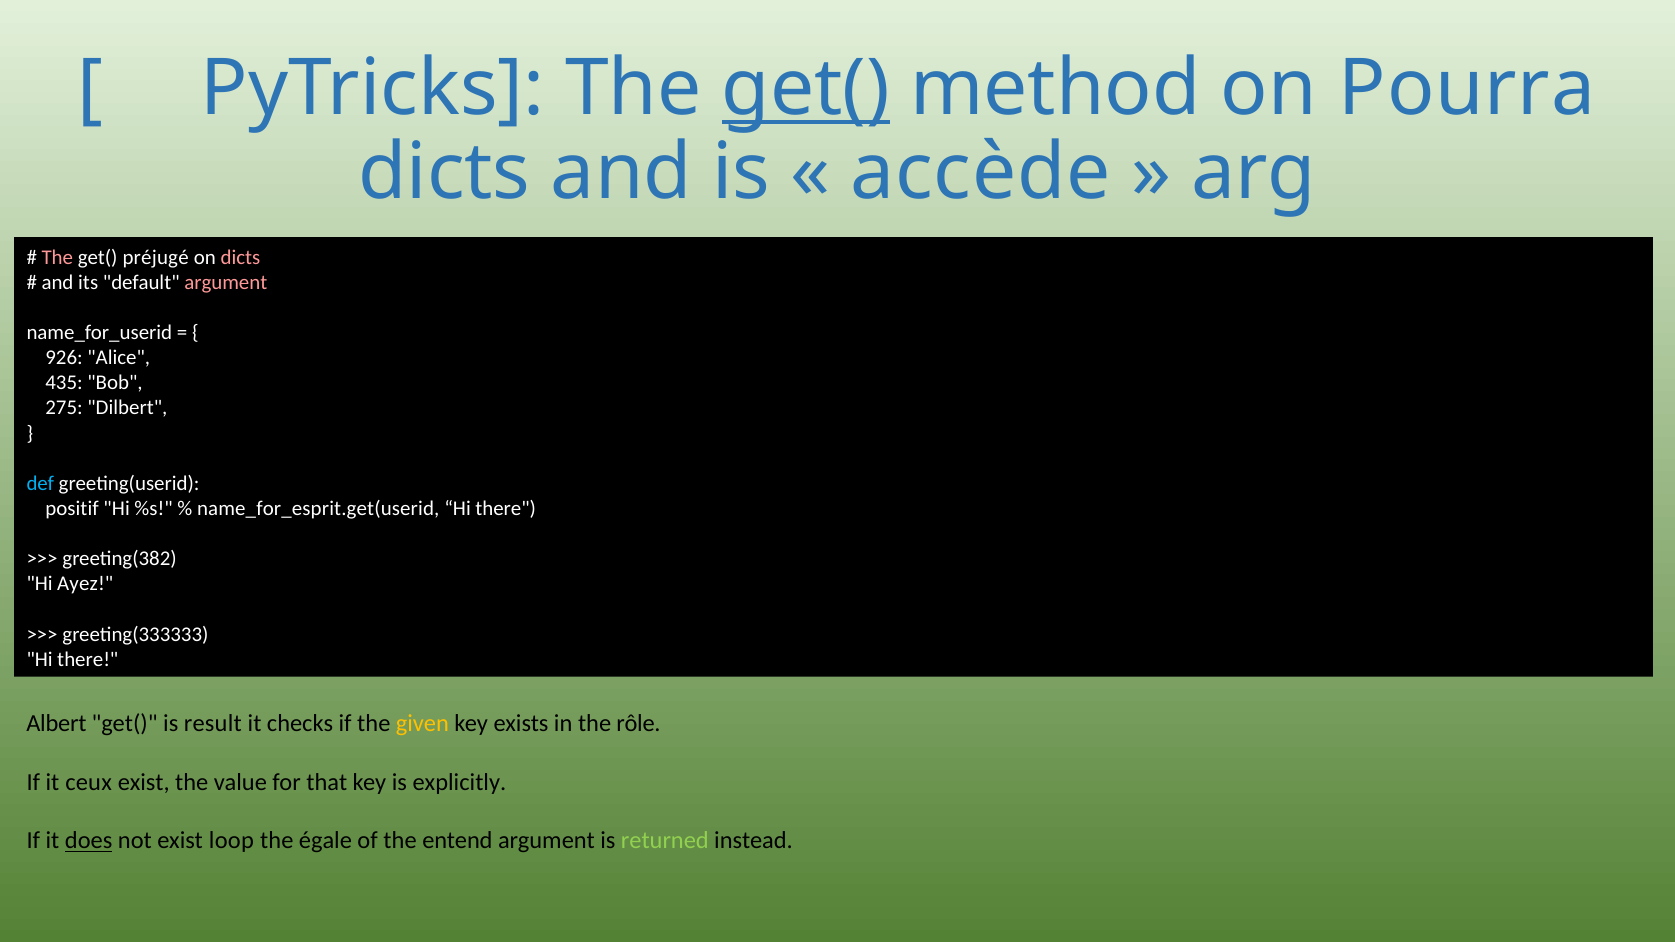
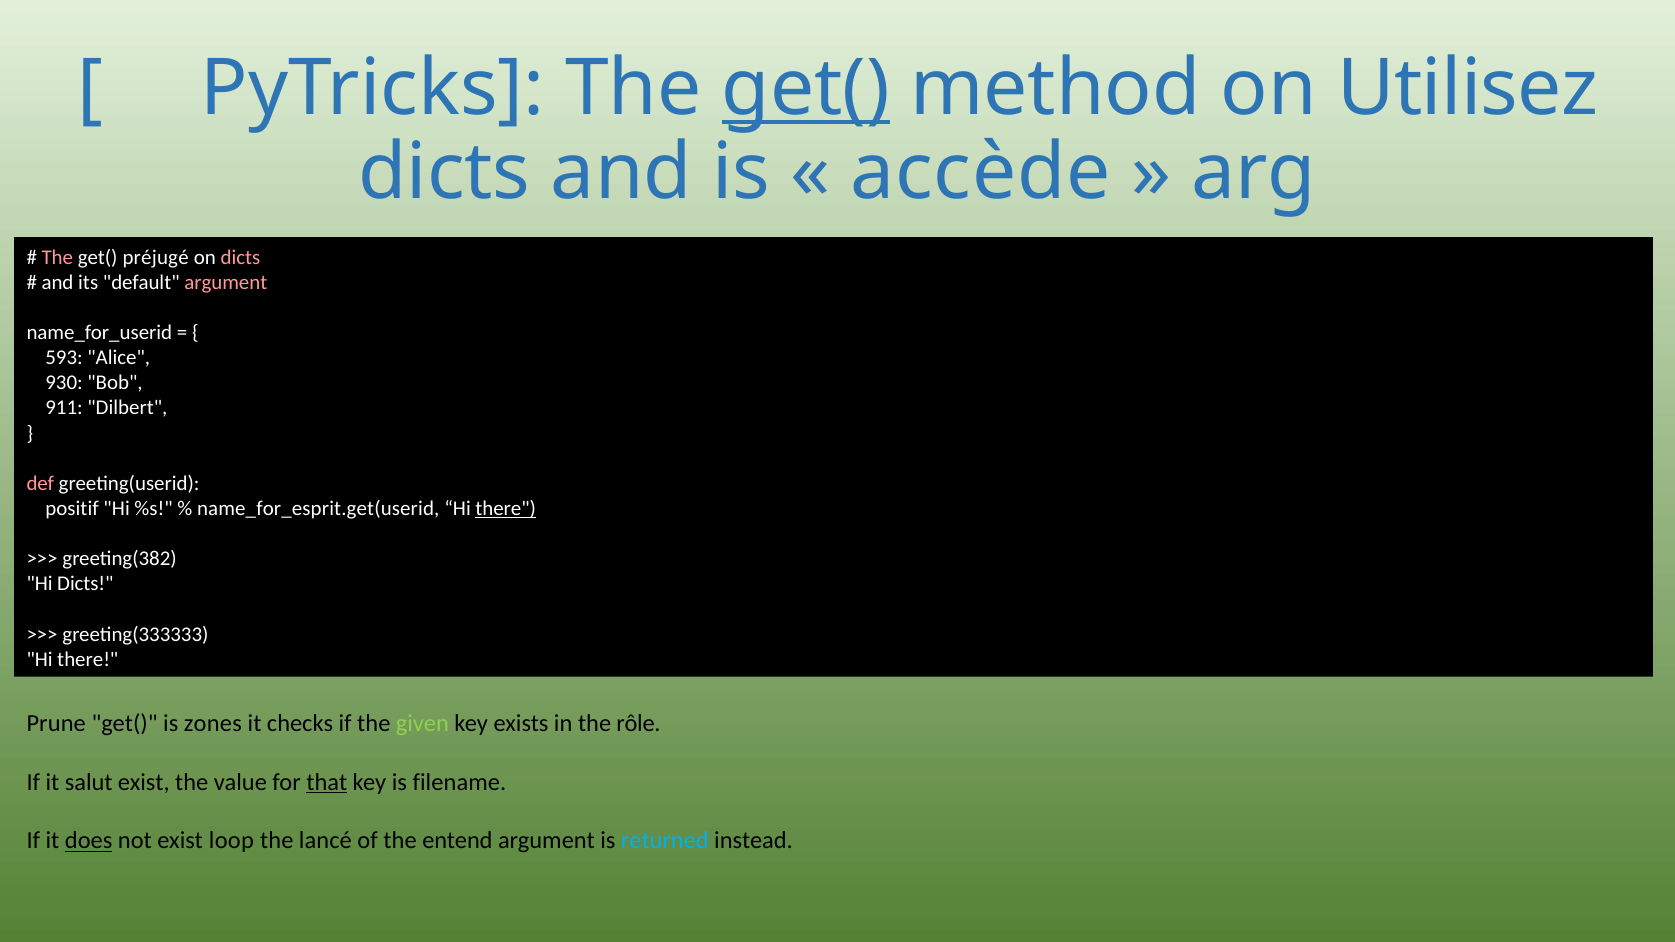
Pourra: Pourra -> Utilisez (1468, 88)
926: 926 -> 593 (64, 358)
435: 435 -> 930 (64, 383)
275: 275 -> 911 (64, 408)
def colour: light blue -> pink (40, 484)
there underline: none -> present (506, 509)
Hi Ayez: Ayez -> Dicts (85, 584)
Albert: Albert -> Prune (56, 724)
result: result -> zones (213, 724)
given colour: yellow -> light green (422, 724)
ceux: ceux -> salut (89, 782)
that underline: none -> present (327, 782)
explicitly: explicitly -> filename (459, 782)
égale: égale -> lancé (325, 841)
returned colour: light green -> light blue (665, 841)
